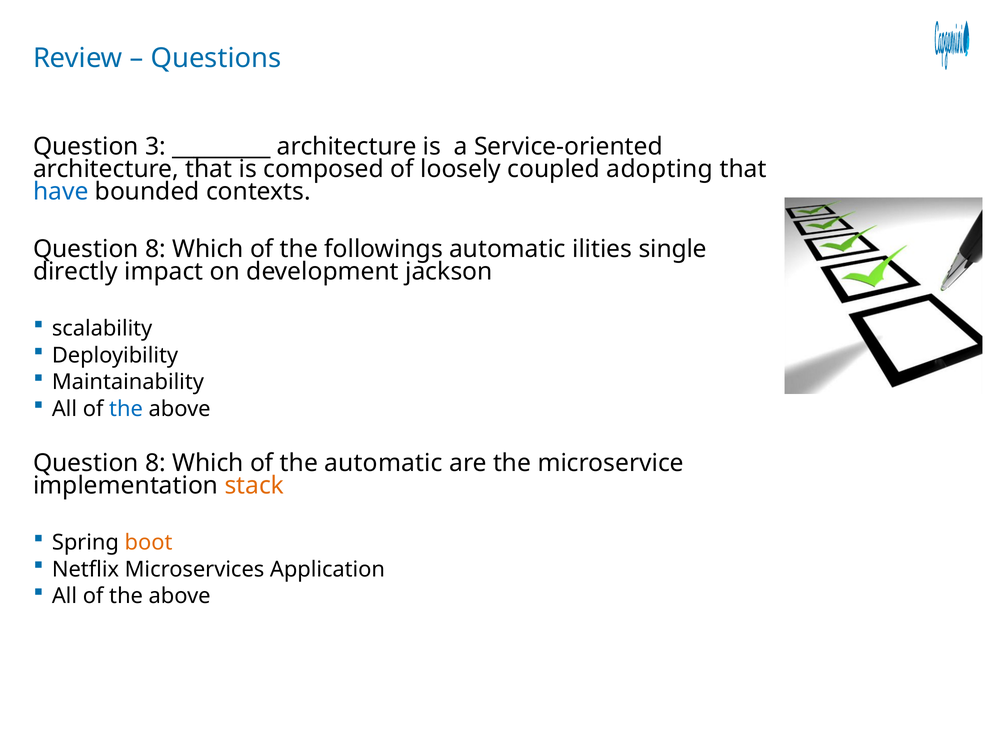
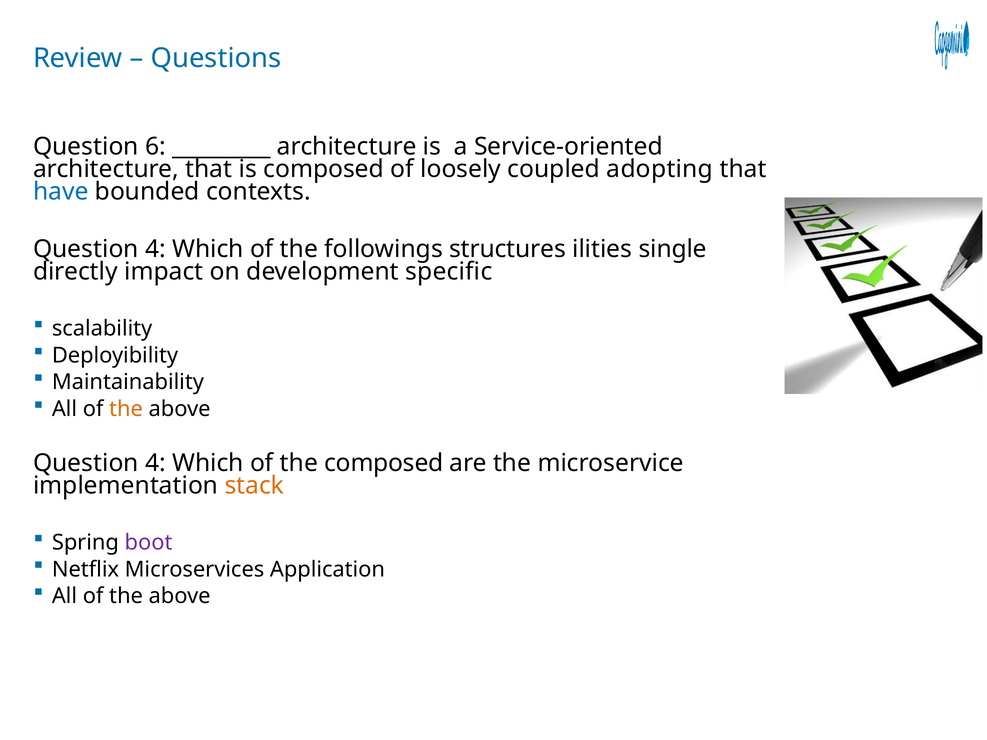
3: 3 -> 6 (155, 146)
8: 8 -> 4 (155, 249)
followings automatic: automatic -> structures (508, 249)
jackson: jackson -> specific (449, 272)
the colour: blue -> orange (126, 409)
8: 8 -> 4 (155, 463)
the automatic: automatic -> composed (384, 463)
boot colour: orange -> purple (148, 543)
